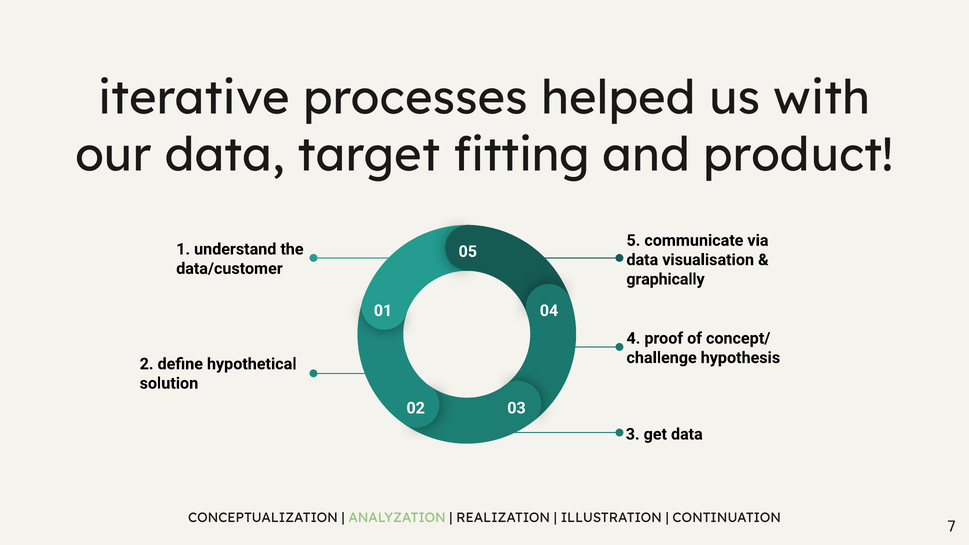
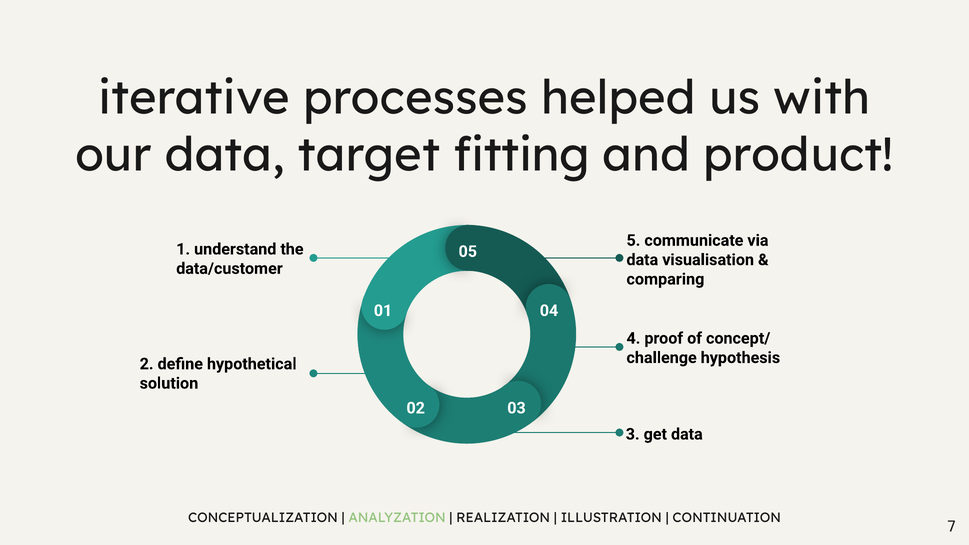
graphically: graphically -> comparing (665, 279)
